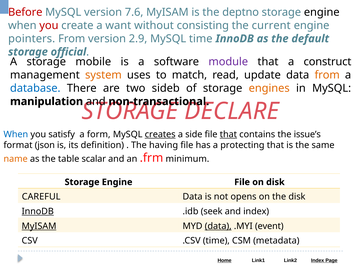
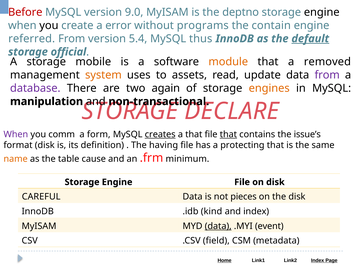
7.6: 7.6 -> 9.0 (134, 12)
you colour: red -> black (49, 25)
want: want -> error (118, 25)
consisting: consisting -> programs (203, 25)
current: current -> contain (271, 25)
pointers: pointers -> referred (32, 39)
2.9: 2.9 -> 5.4 (138, 39)
MySQL time: time -> thus (201, 39)
default underline: none -> present (310, 39)
module colour: purple -> orange (228, 62)
construct: construct -> removed (327, 62)
match: match -> assets (189, 75)
from colour: orange -> purple (327, 75)
database colour: blue -> purple (35, 88)
sideb: sideb -> again (166, 88)
When colour: blue -> purple (16, 134)
satisfy: satisfy -> comm (62, 134)
a side: side -> that (194, 134)
format json: json -> disk (45, 145)
scalar: scalar -> cause (94, 159)
opens: opens -> pieces (244, 197)
InnoDB underline: present -> none (38, 211)
seek: seek -> kind (212, 211)
MyISAM underline: present -> none (39, 226)
.CSV time: time -> field (216, 240)
